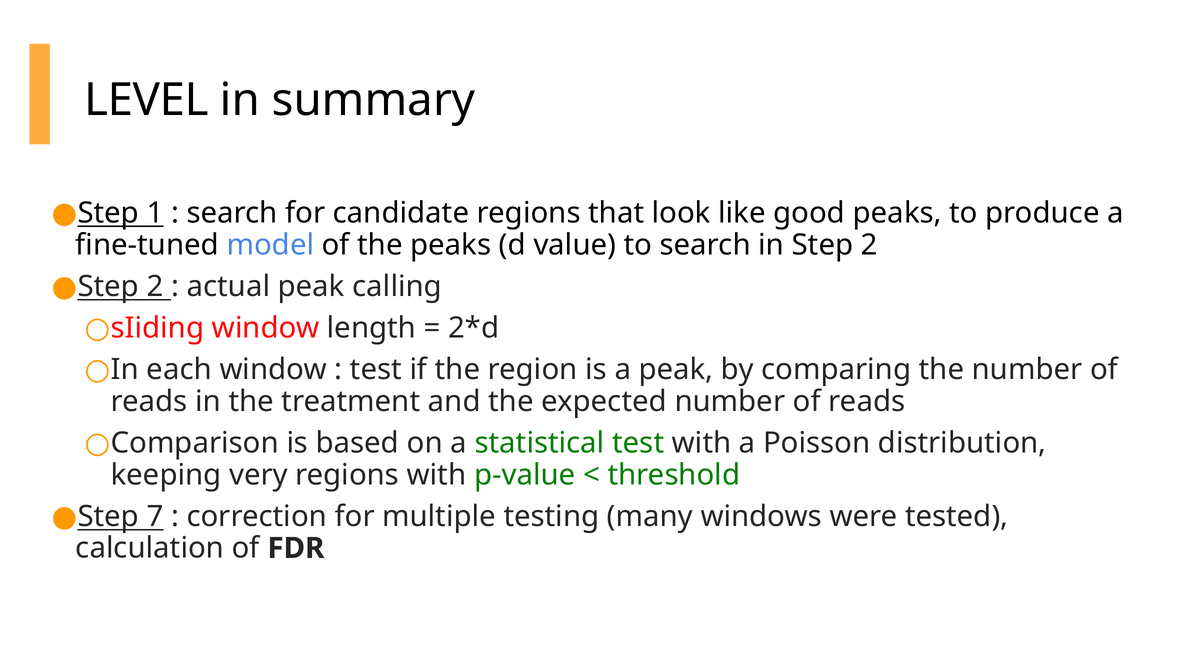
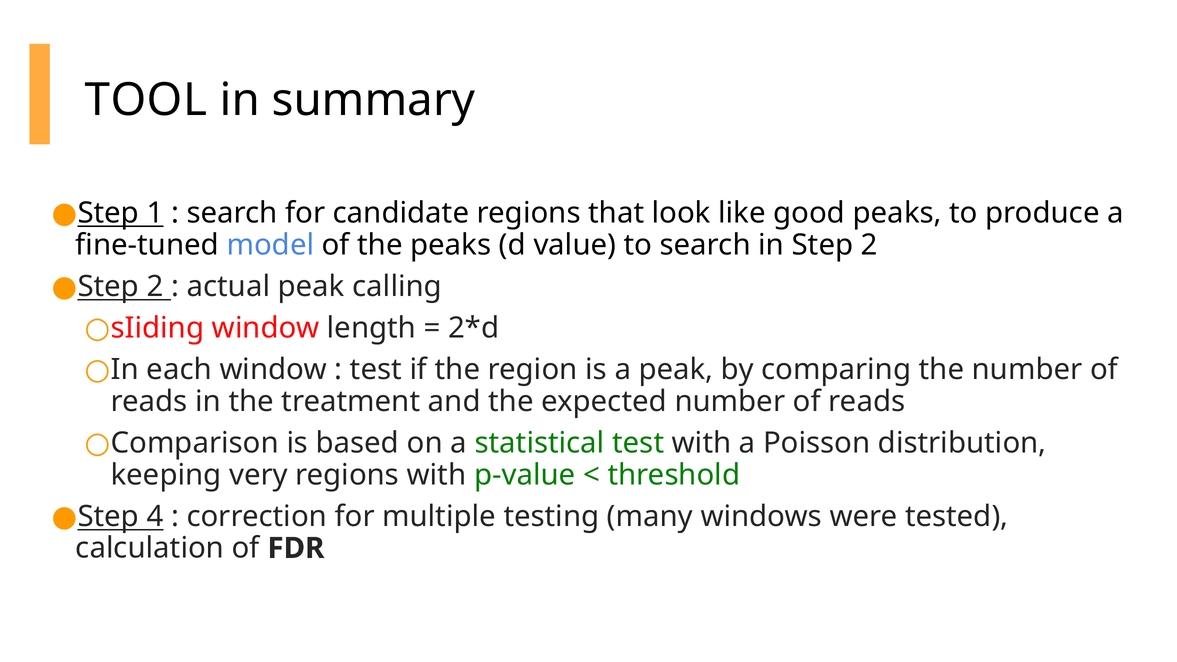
LEVEL: LEVEL -> TOOL (146, 100)
7: 7 -> 4 (155, 516)
